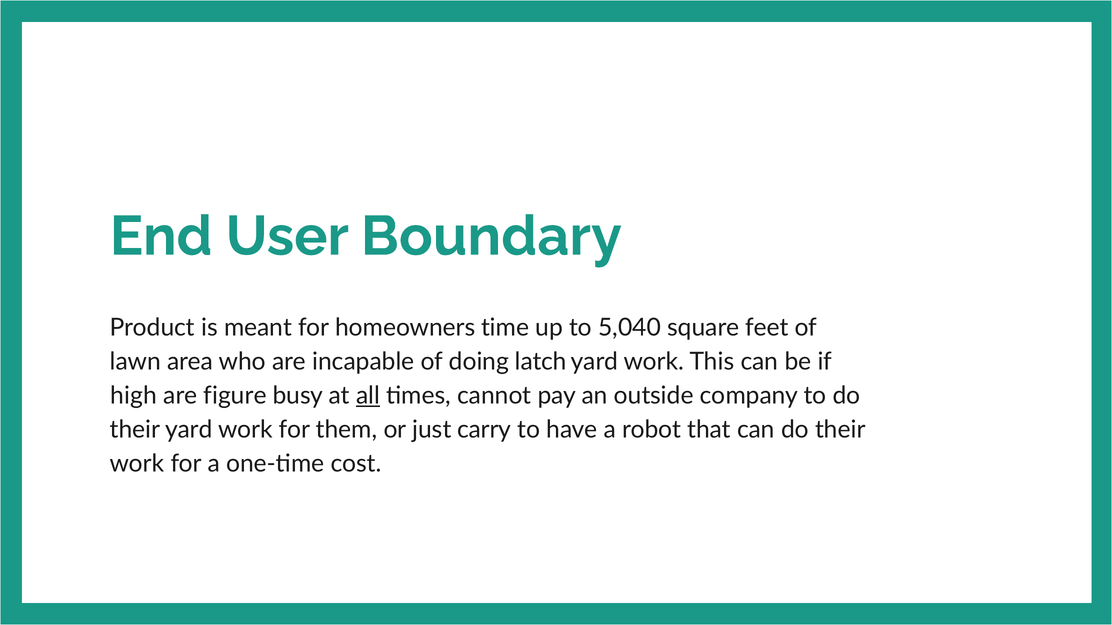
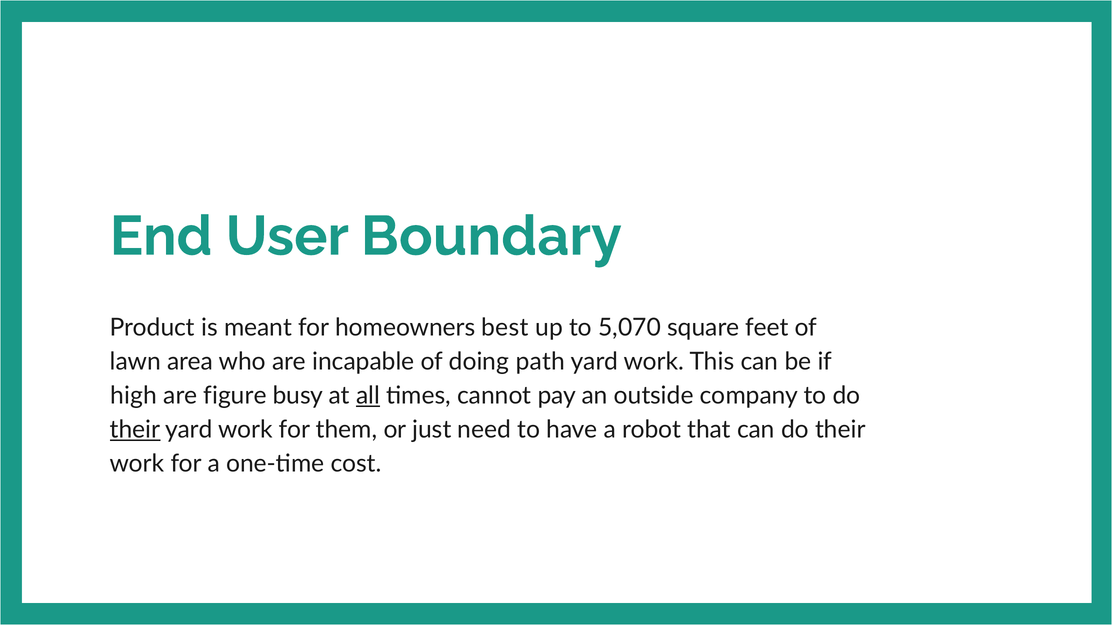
time: time -> best (505, 328)
5,040: 5,040 -> 5,070 (630, 328)
latch: latch -> path (540, 362)
their underline: none -> present (135, 430)
carry: carry -> need (484, 430)
